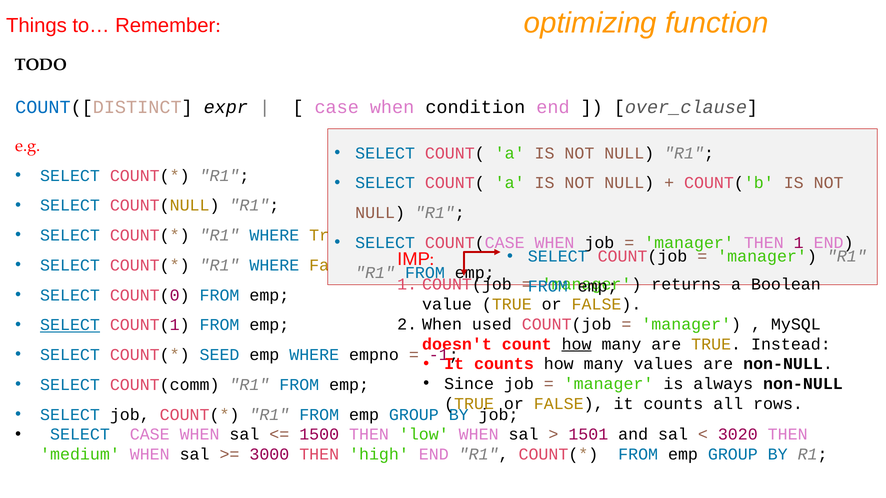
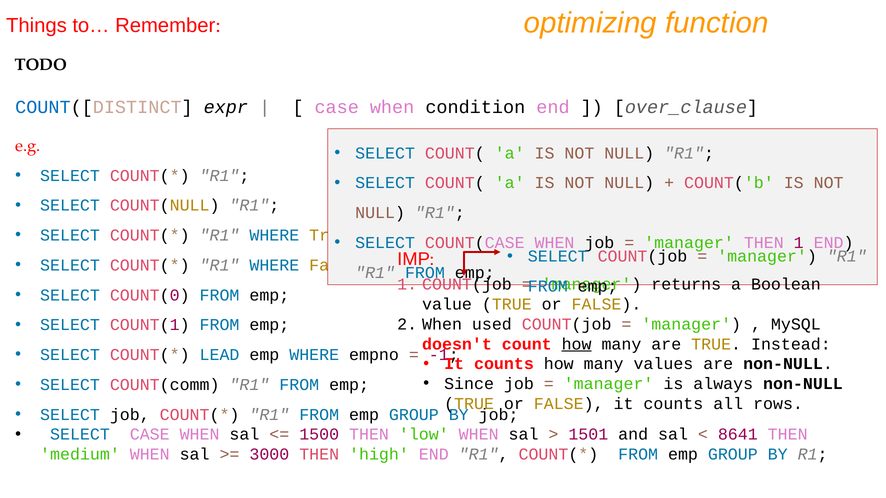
SELECT underline: present -> none (70, 325)
SEED: SEED -> LEAD (220, 355)
3020: 3020 -> 8641 (738, 435)
